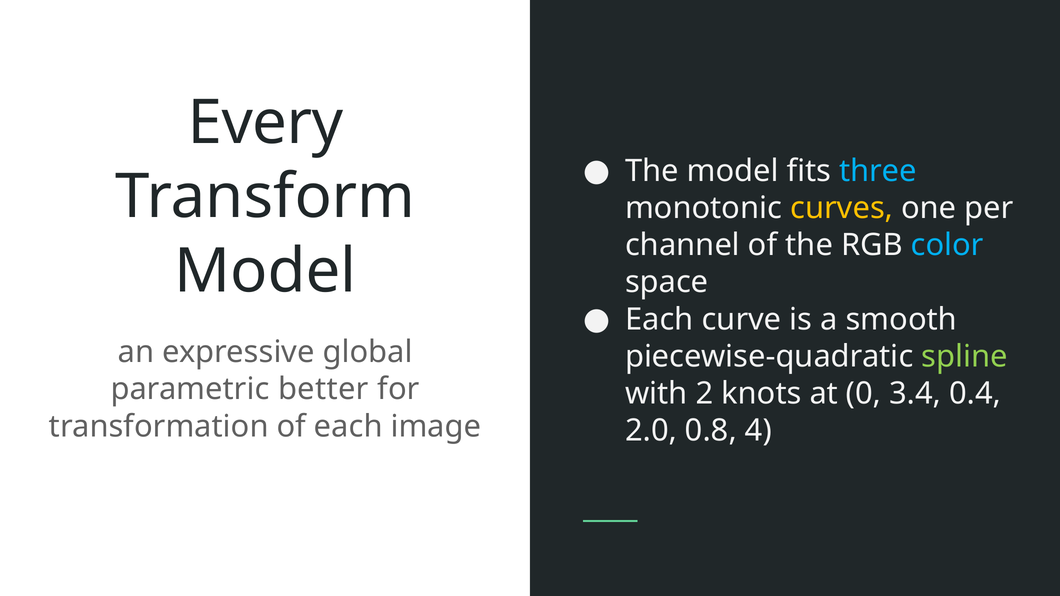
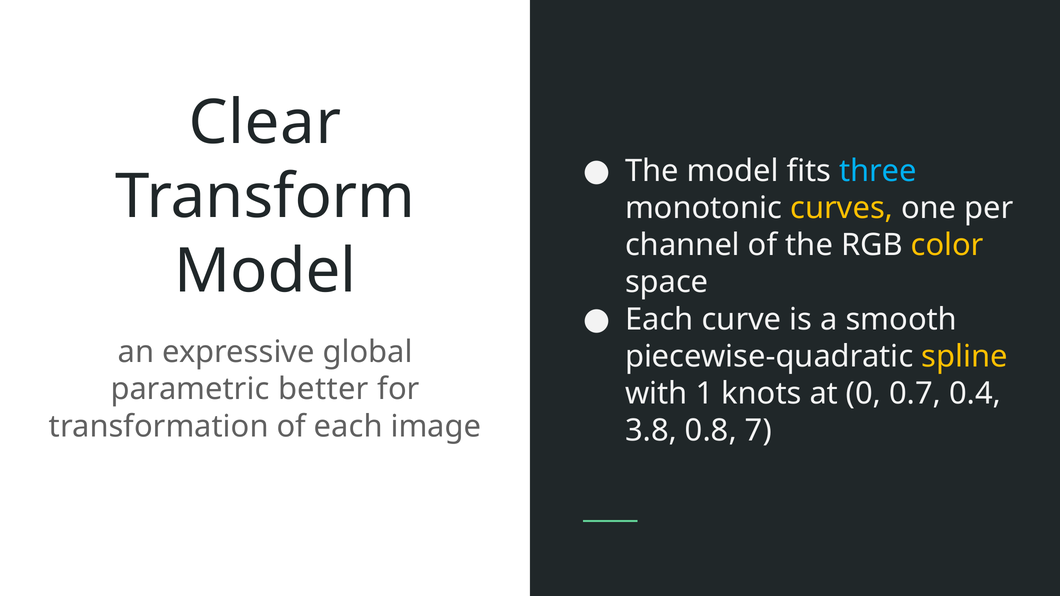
Every: Every -> Clear (265, 123)
color colour: light blue -> yellow (947, 245)
spline colour: light green -> yellow (965, 357)
2: 2 -> 1 (704, 394)
3.4: 3.4 -> 0.7 (915, 394)
2.0: 2.0 -> 3.8 (651, 431)
4: 4 -> 7 (758, 431)
